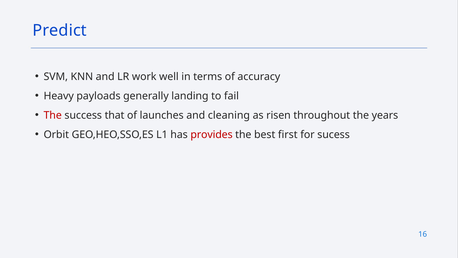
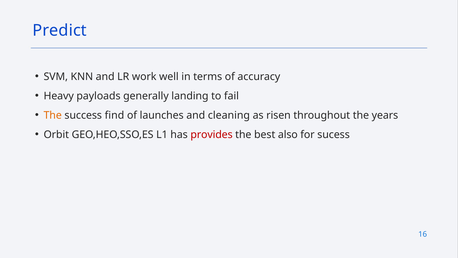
The colour: red -> orange (53, 115)
that: that -> find (114, 115)
first: first -> also (288, 134)
